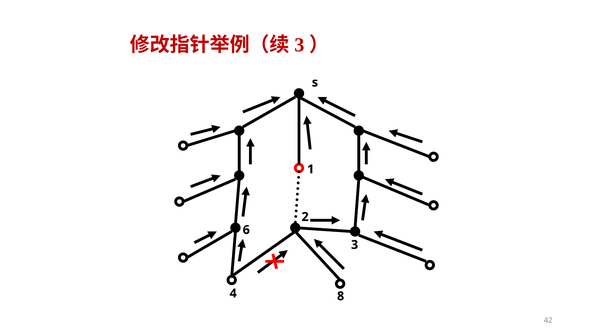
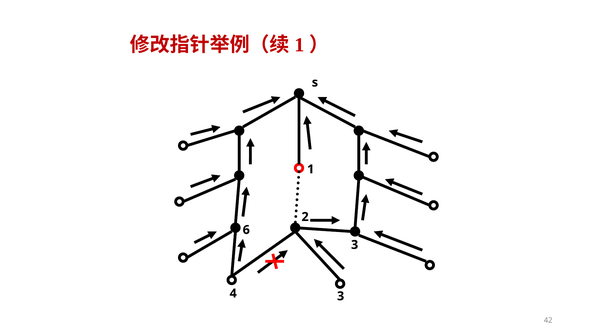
3: 3 -> 1 (299, 45)
4 8: 8 -> 3 (341, 296)
